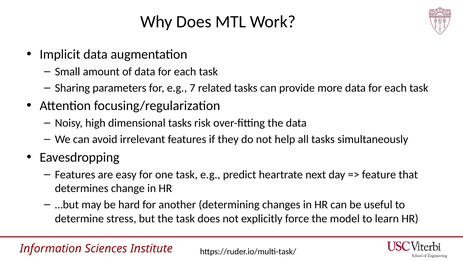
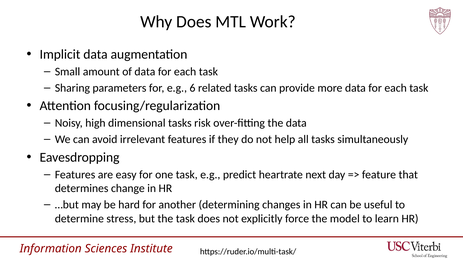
7: 7 -> 6 (193, 88)
